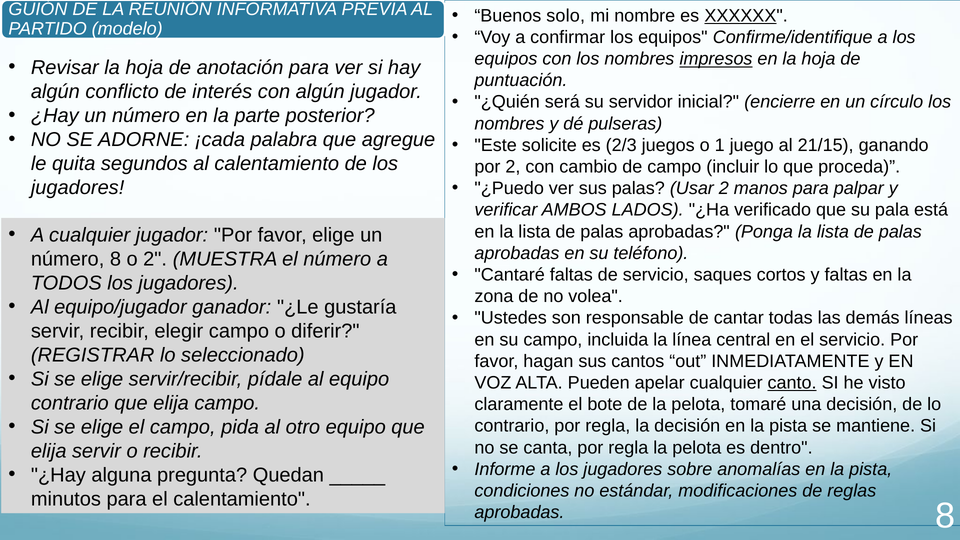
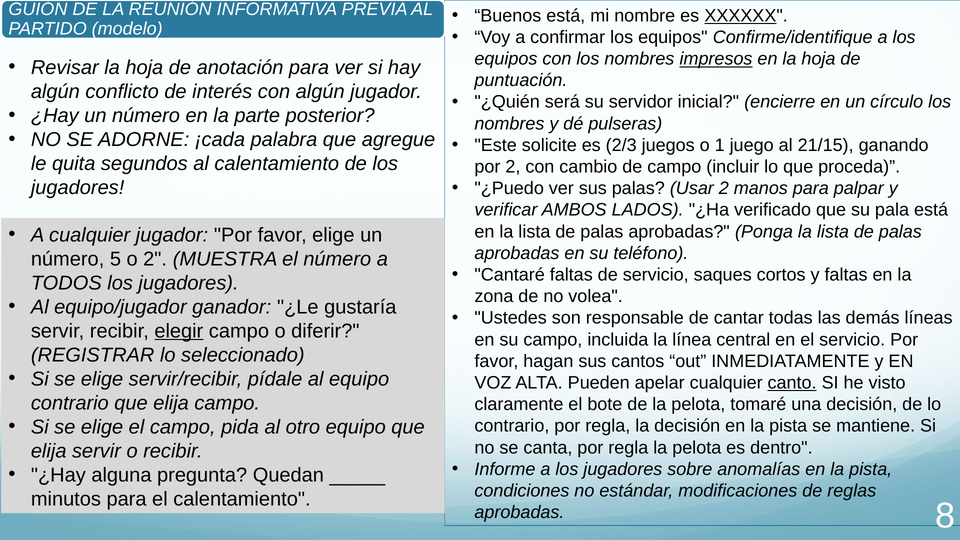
Buenos solo: solo -> está (566, 16)
número 8: 8 -> 5 (115, 259)
elegir underline: none -> present (179, 331)
